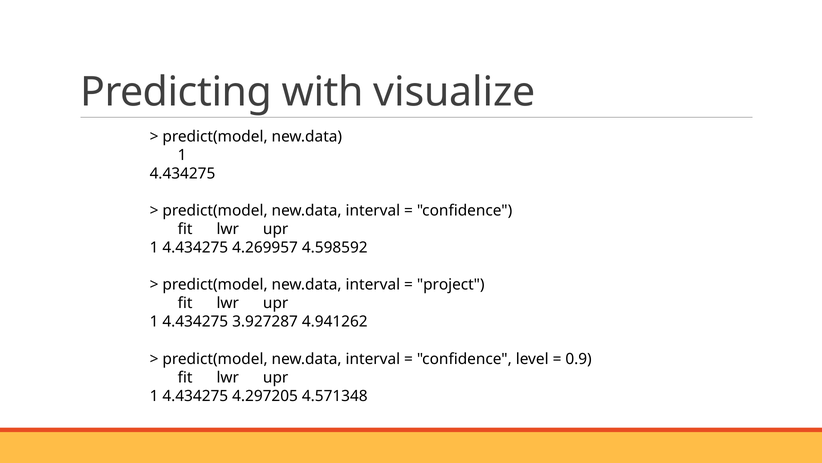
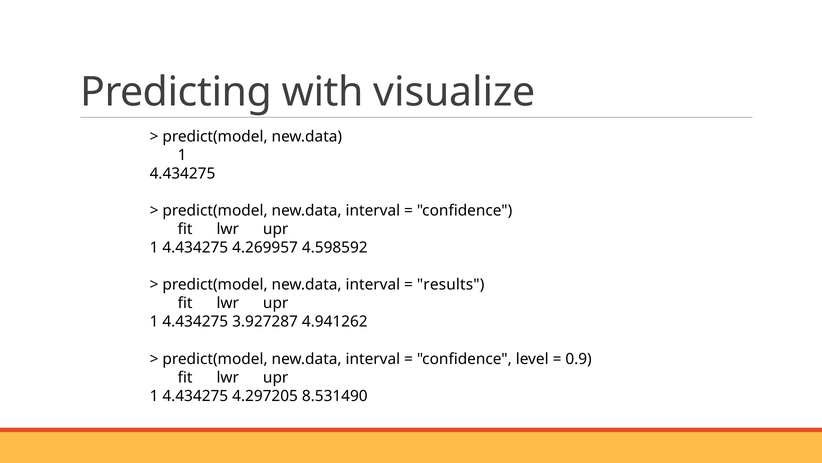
project: project -> results (451, 284)
4.571348: 4.571348 -> 8.531490 (335, 395)
